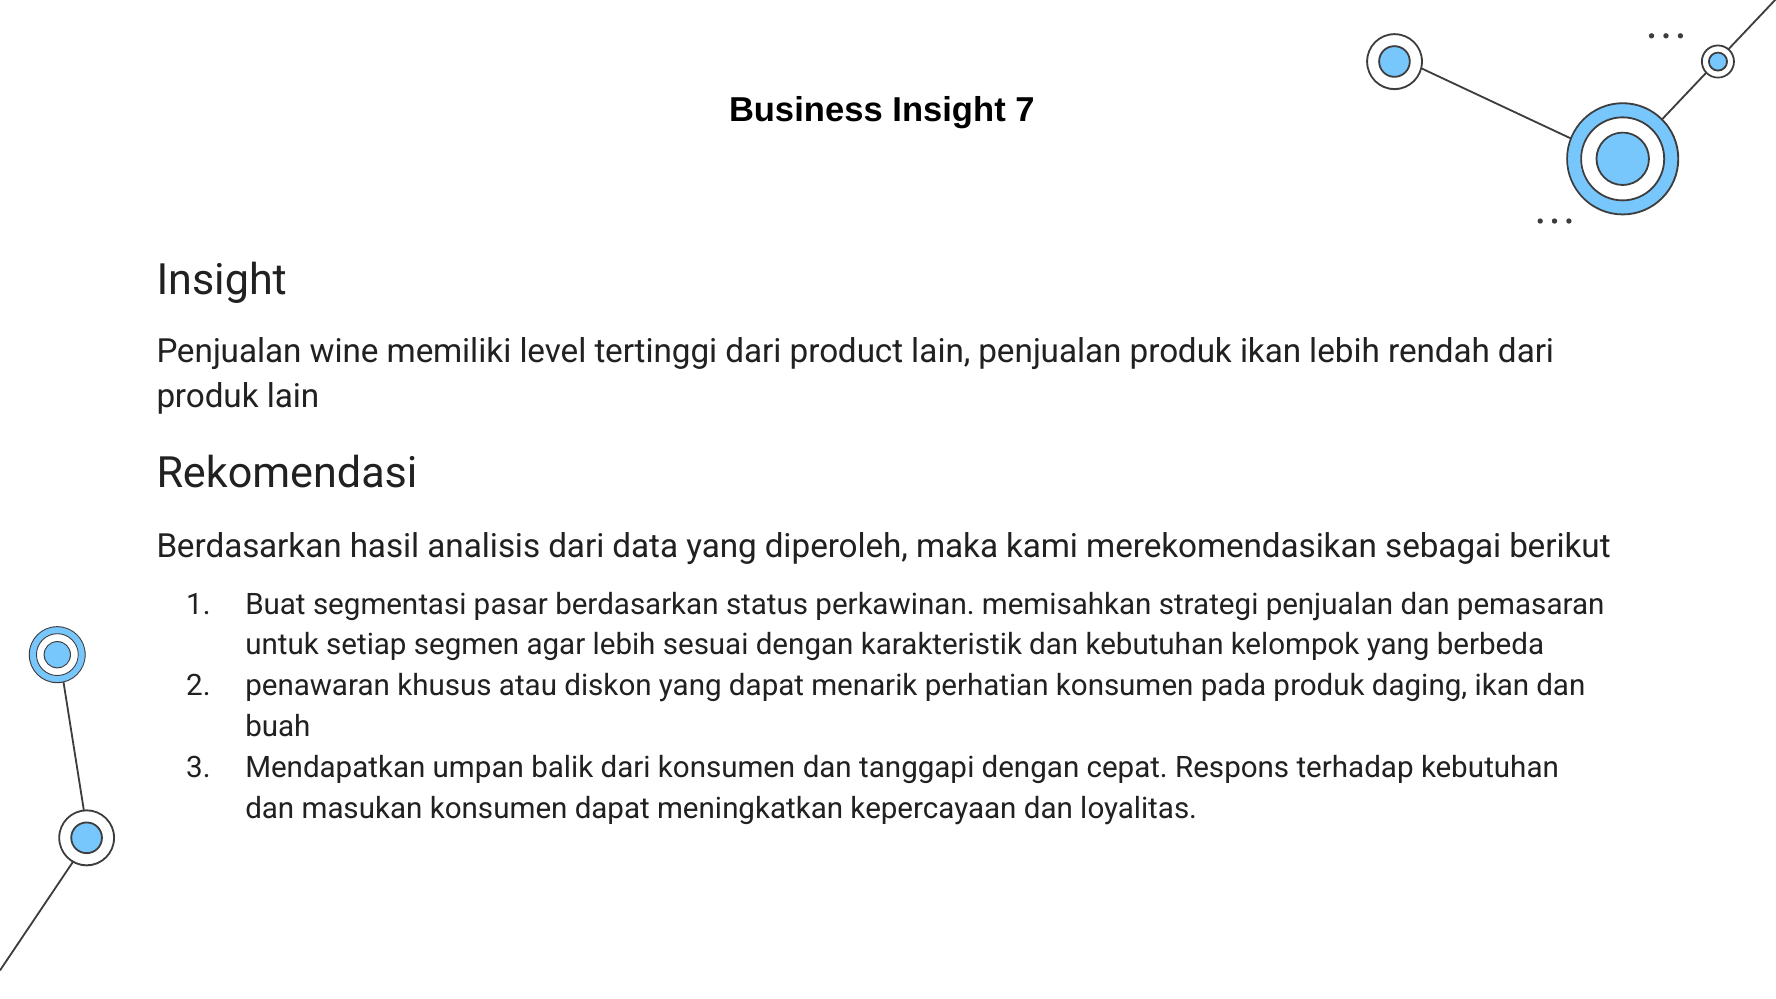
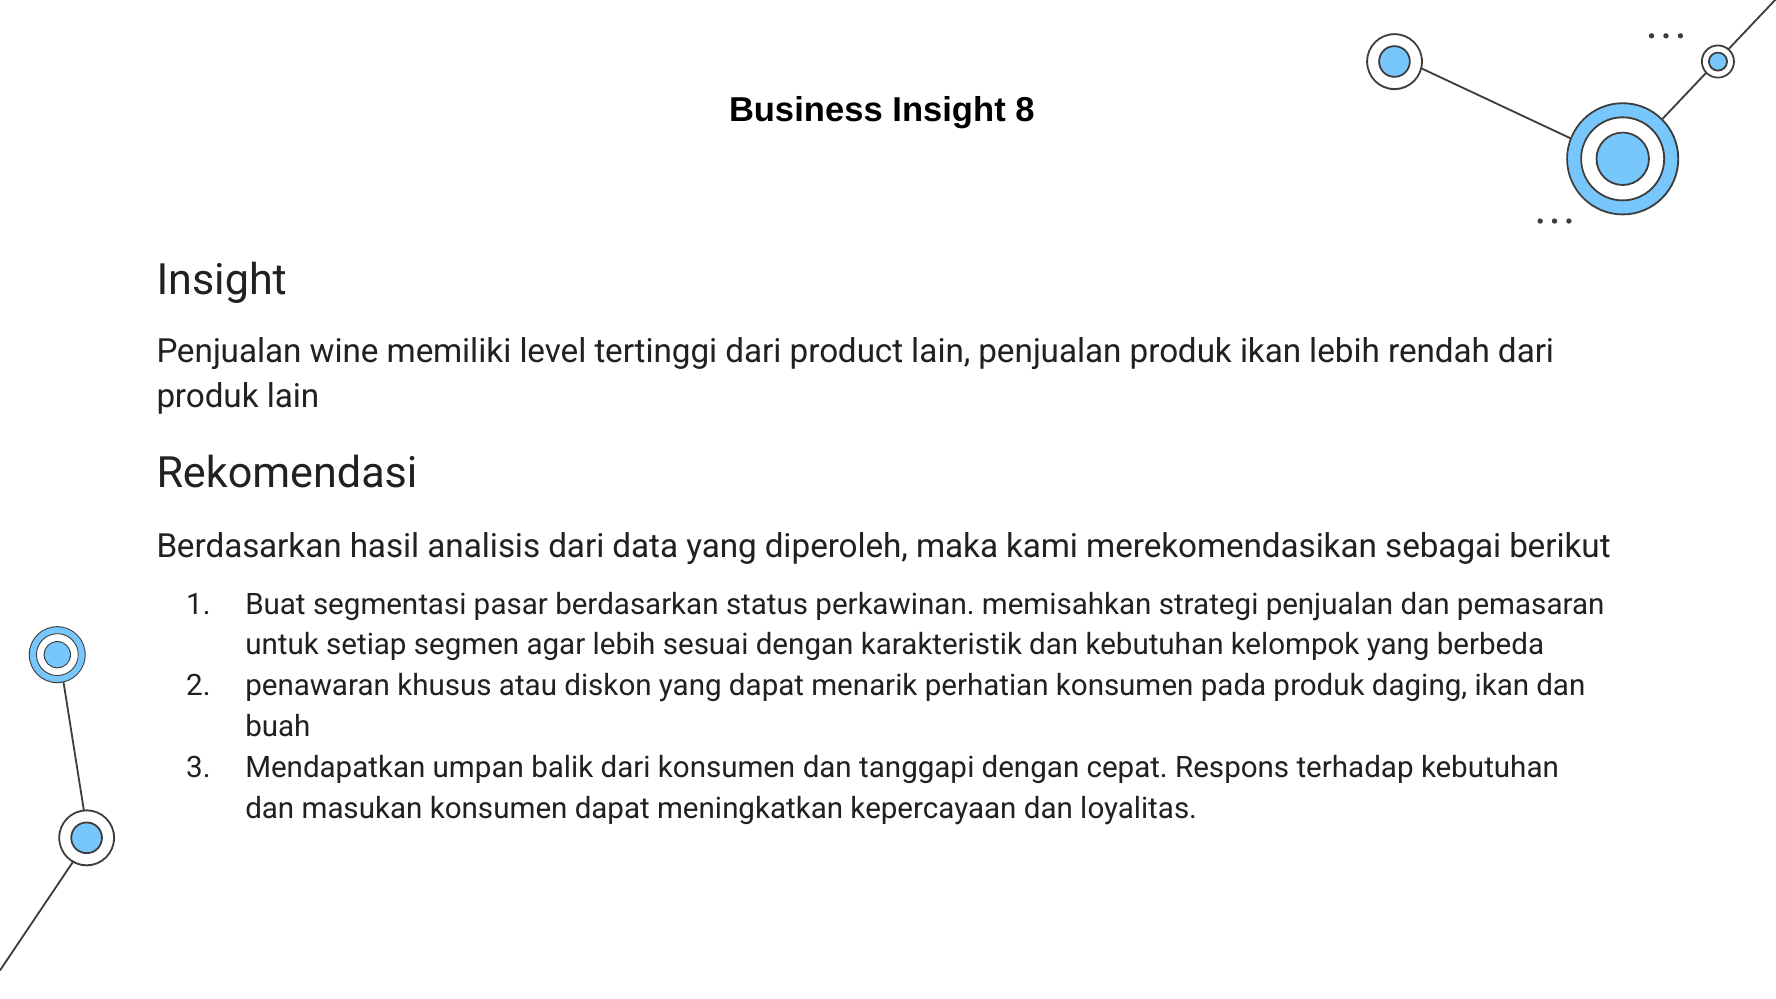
7: 7 -> 8 (1025, 110)
